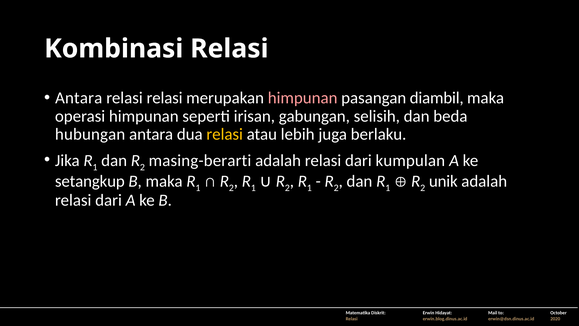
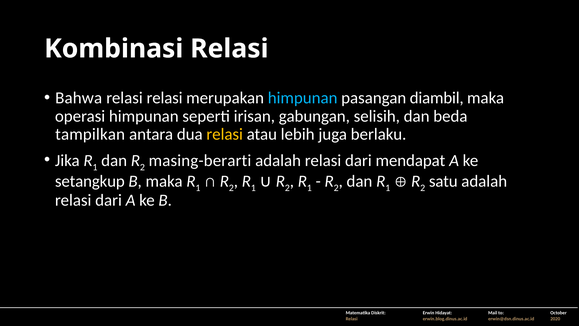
Antara: Antara -> Bahwa (79, 98)
himpunan colour: pink -> light blue (303, 98)
hubungan: hubungan -> tampilkan (90, 134)
kumpulan: kumpulan -> mendapat (410, 160)
unik: unik -> satu (443, 181)
